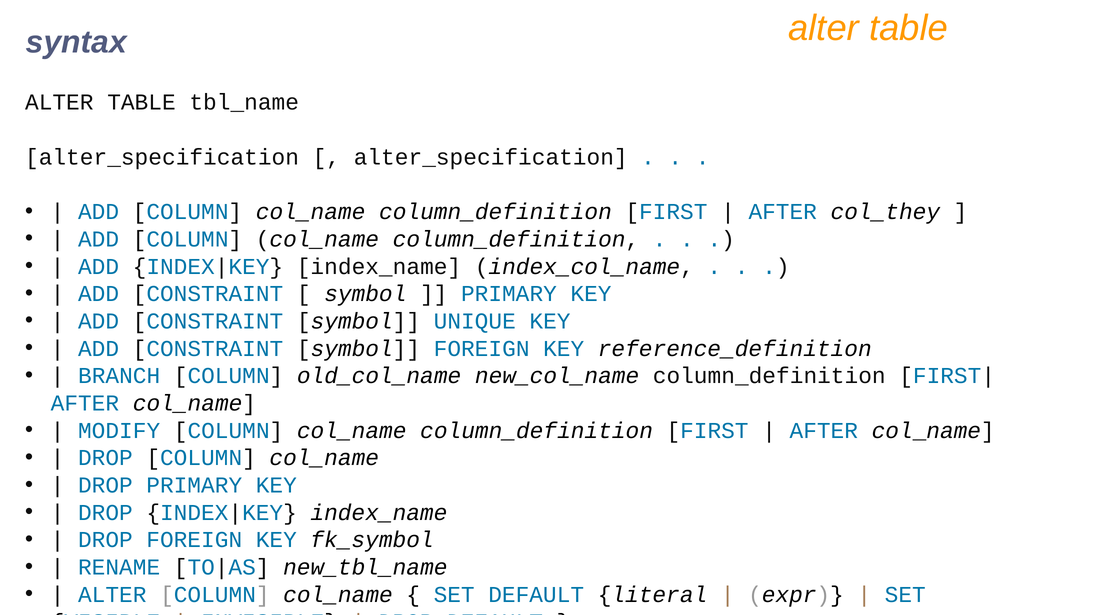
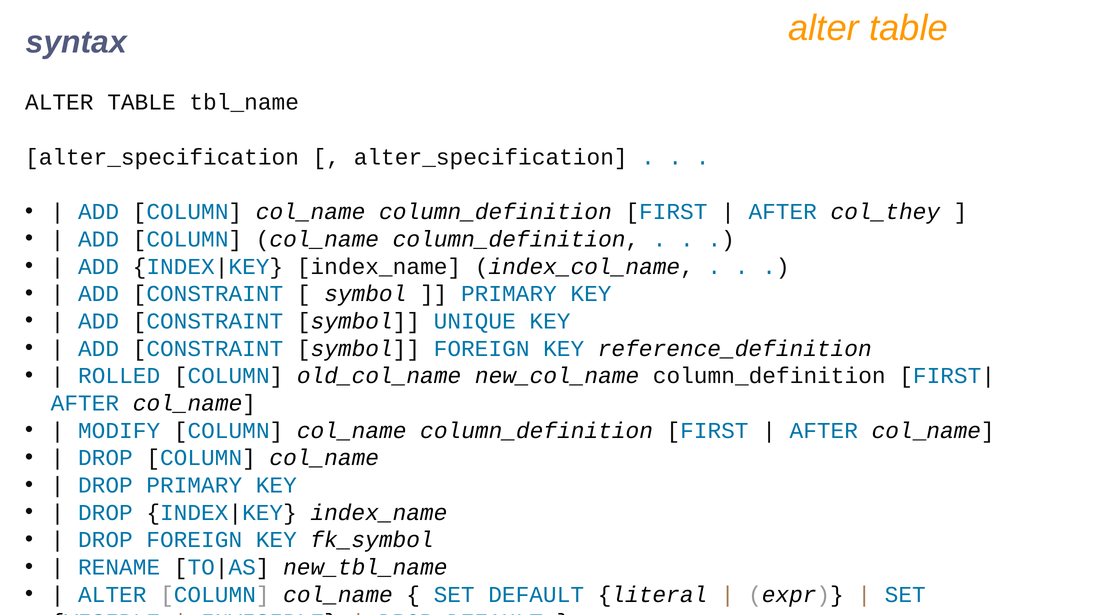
BRANCH: BRANCH -> ROLLED (119, 376)
